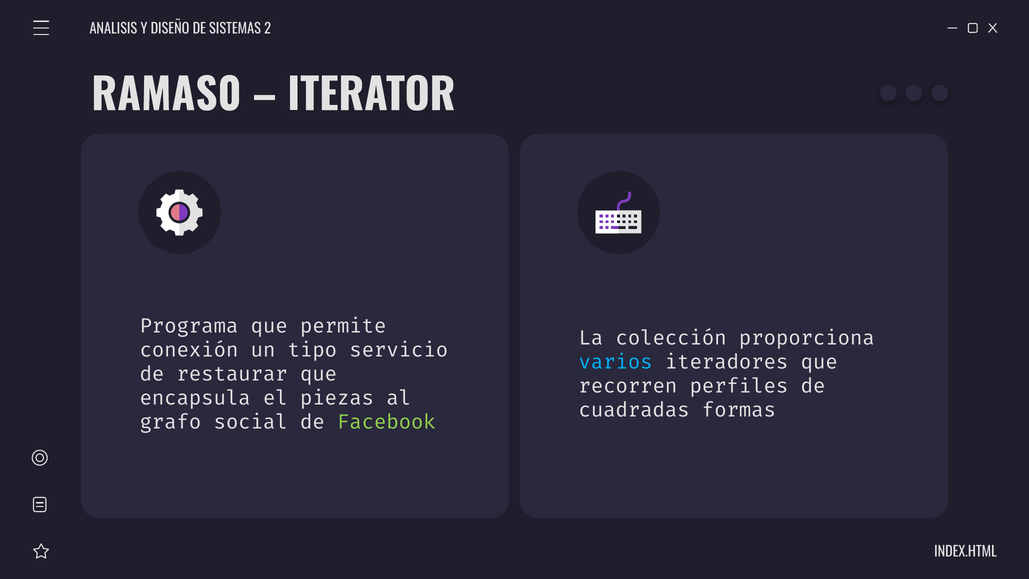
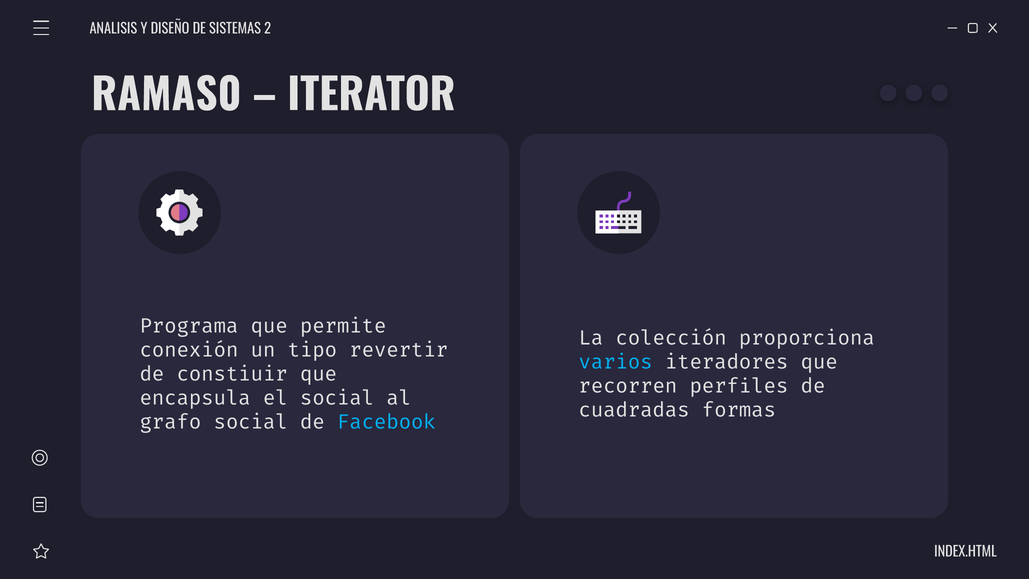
servicio: servicio -> revertir (399, 350)
restaurar: restaurar -> constiuir (232, 374)
el piezas: piezas -> social (337, 398)
Facebook colour: light green -> light blue (386, 422)
